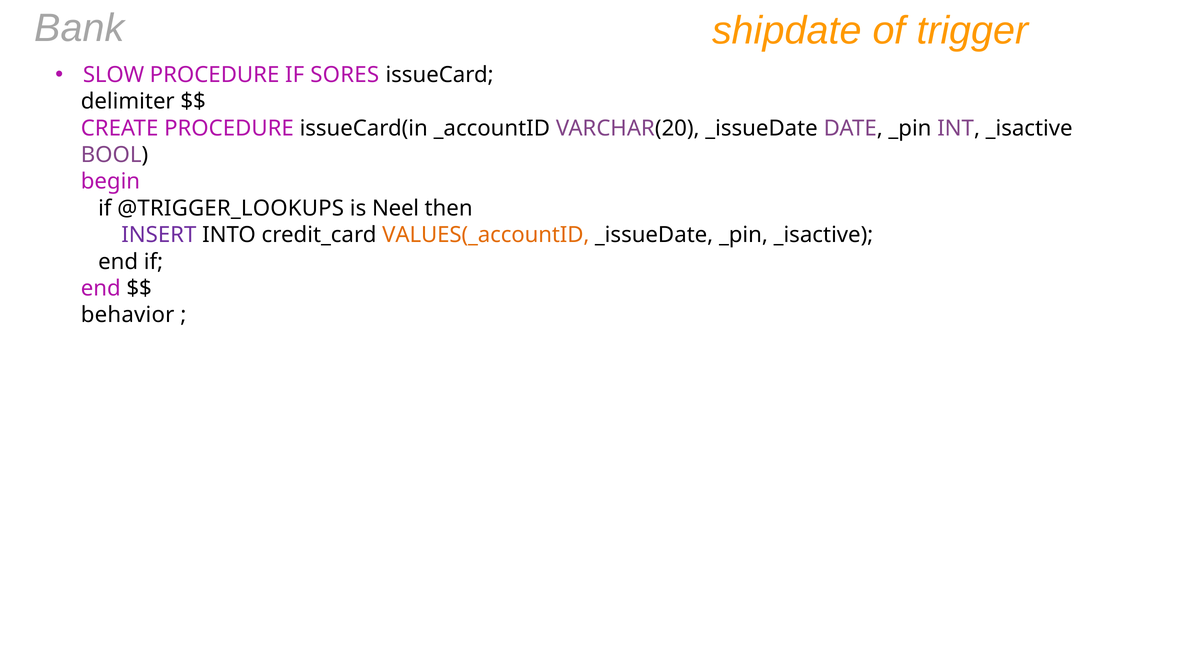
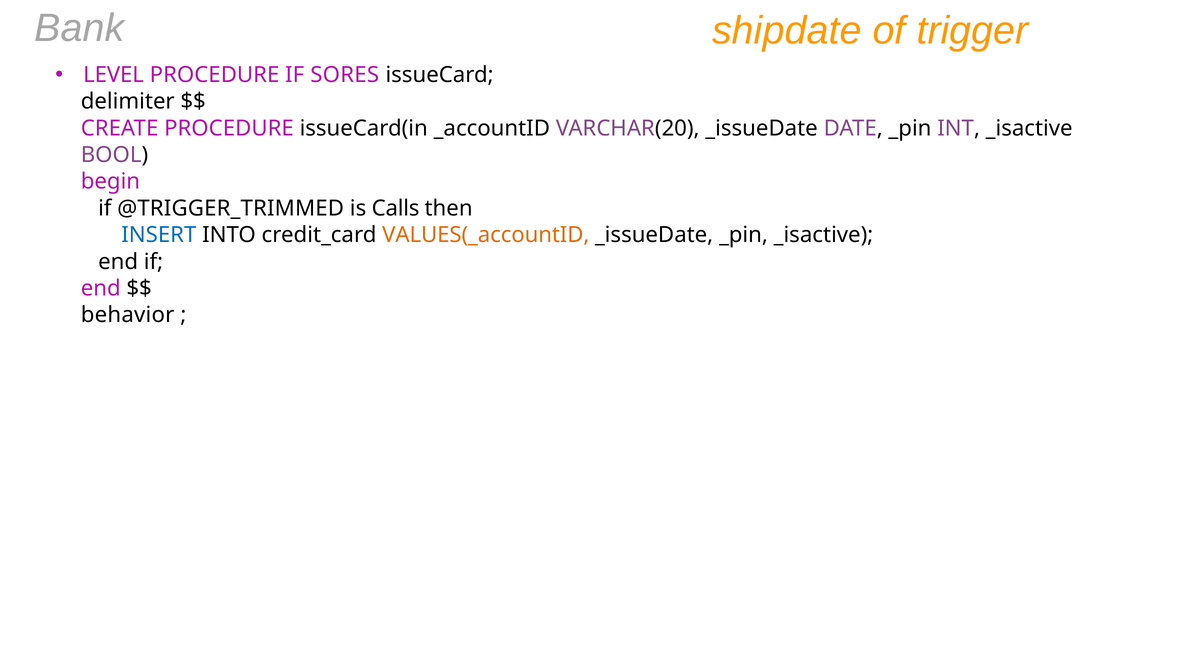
SLOW: SLOW -> LEVEL (114, 75)
@TRIGGER_LOOKUPS: @TRIGGER_LOOKUPS -> @TRIGGER_TRIMMED (231, 208)
Neel: Neel -> Calls (396, 208)
INSERT colour: purple -> blue (159, 235)
